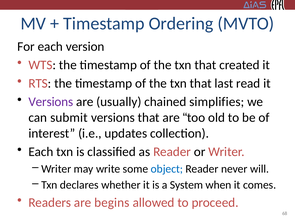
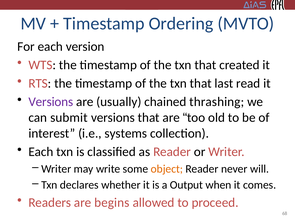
simplifies: simplifies -> thrashing (217, 101)
updates: updates -> systems (126, 133)
object colour: blue -> orange (167, 168)
System: System -> Output (186, 184)
